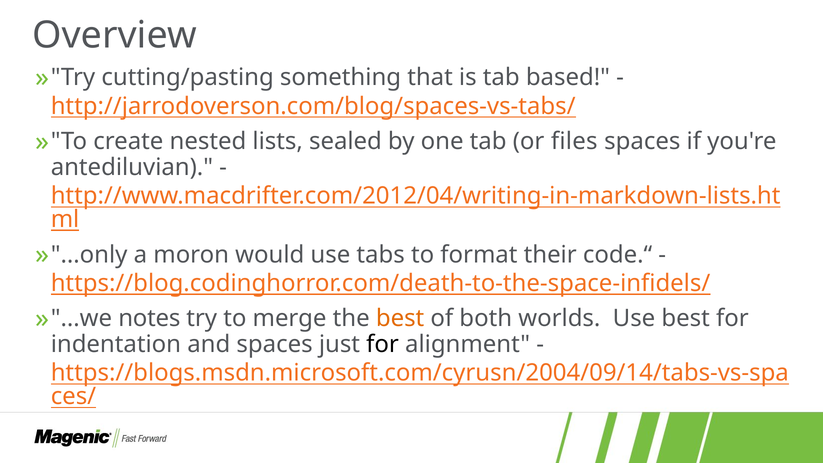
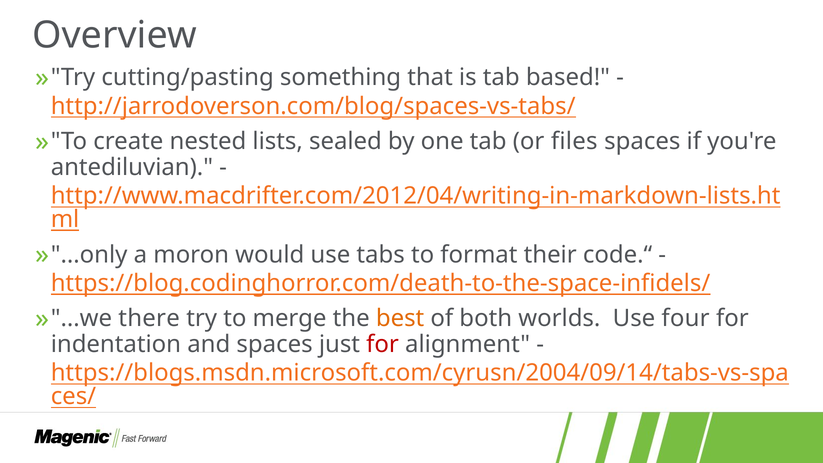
notes: notes -> there (149, 318)
Use best: best -> four (686, 318)
for colour: black -> red (383, 344)
